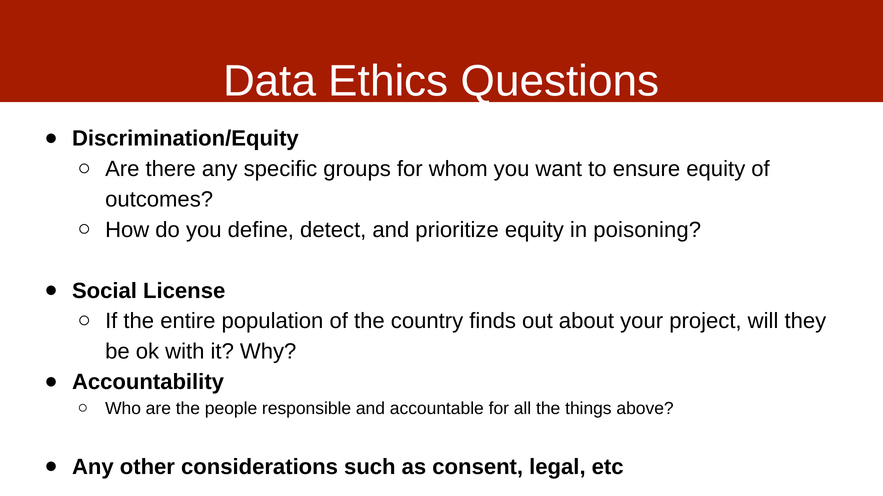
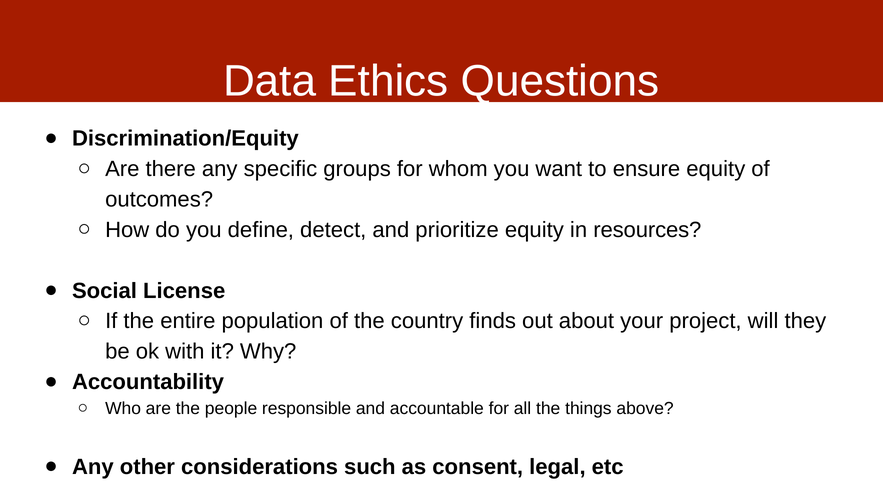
poisoning: poisoning -> resources (647, 230)
